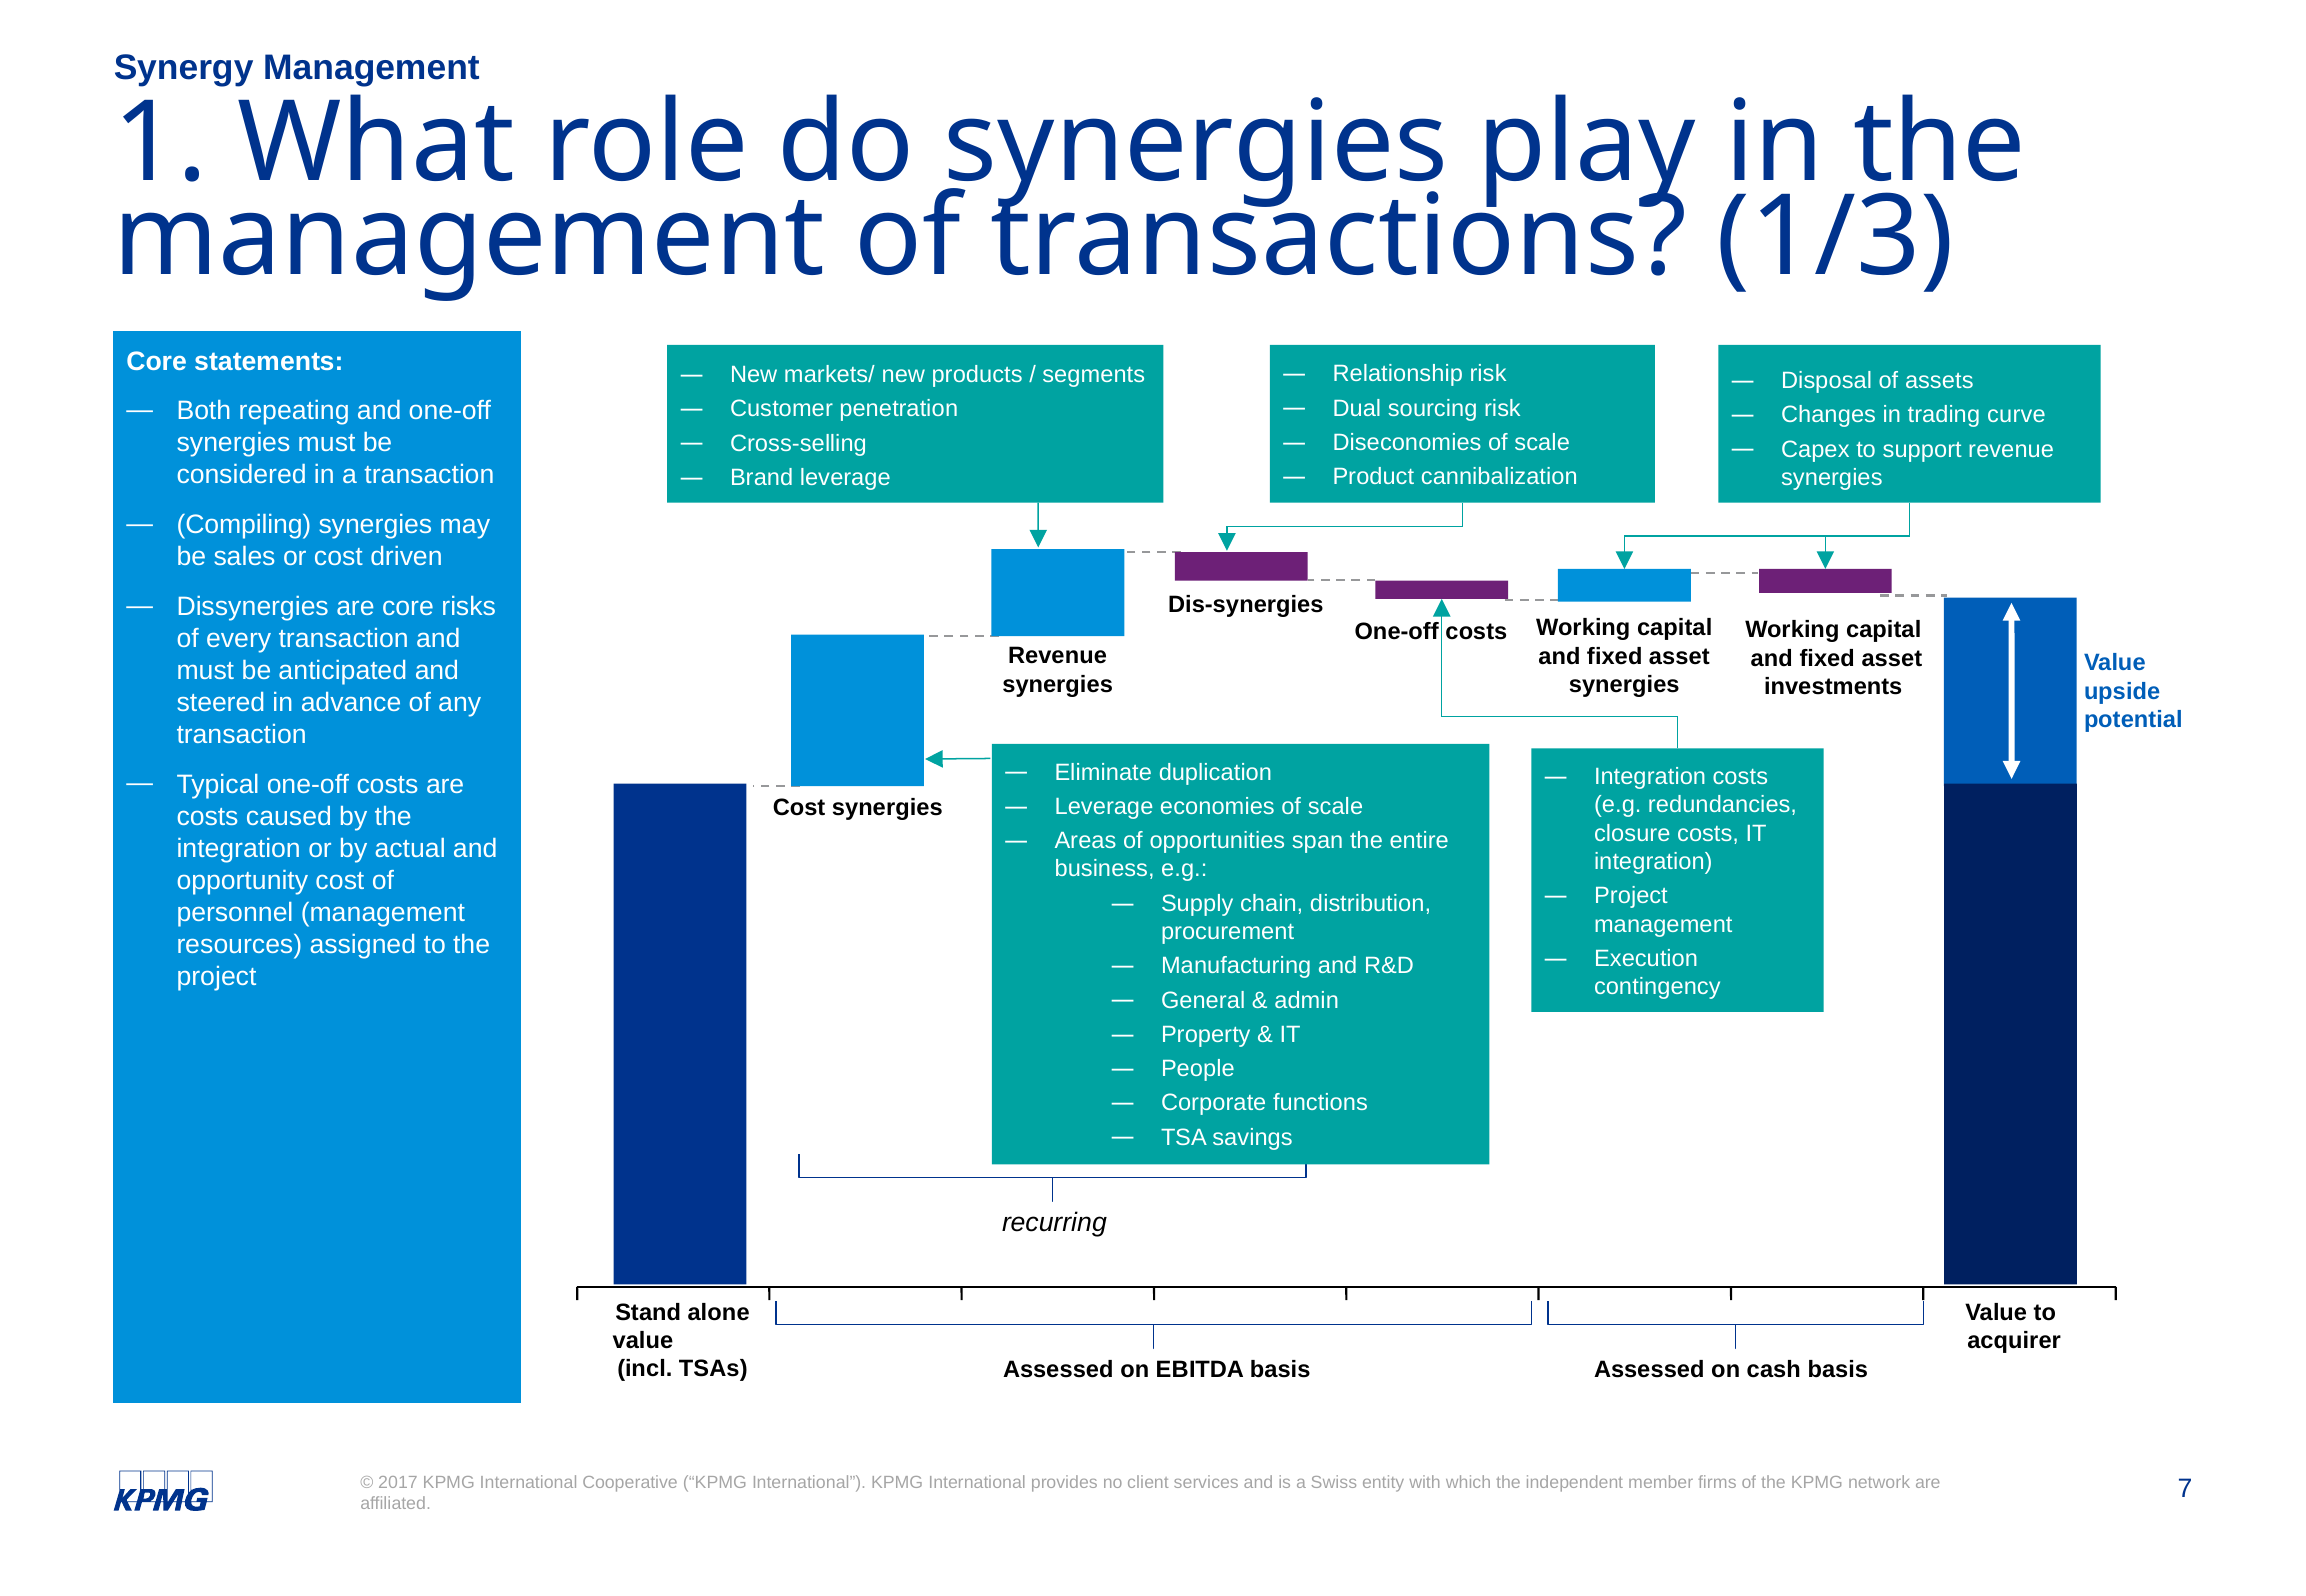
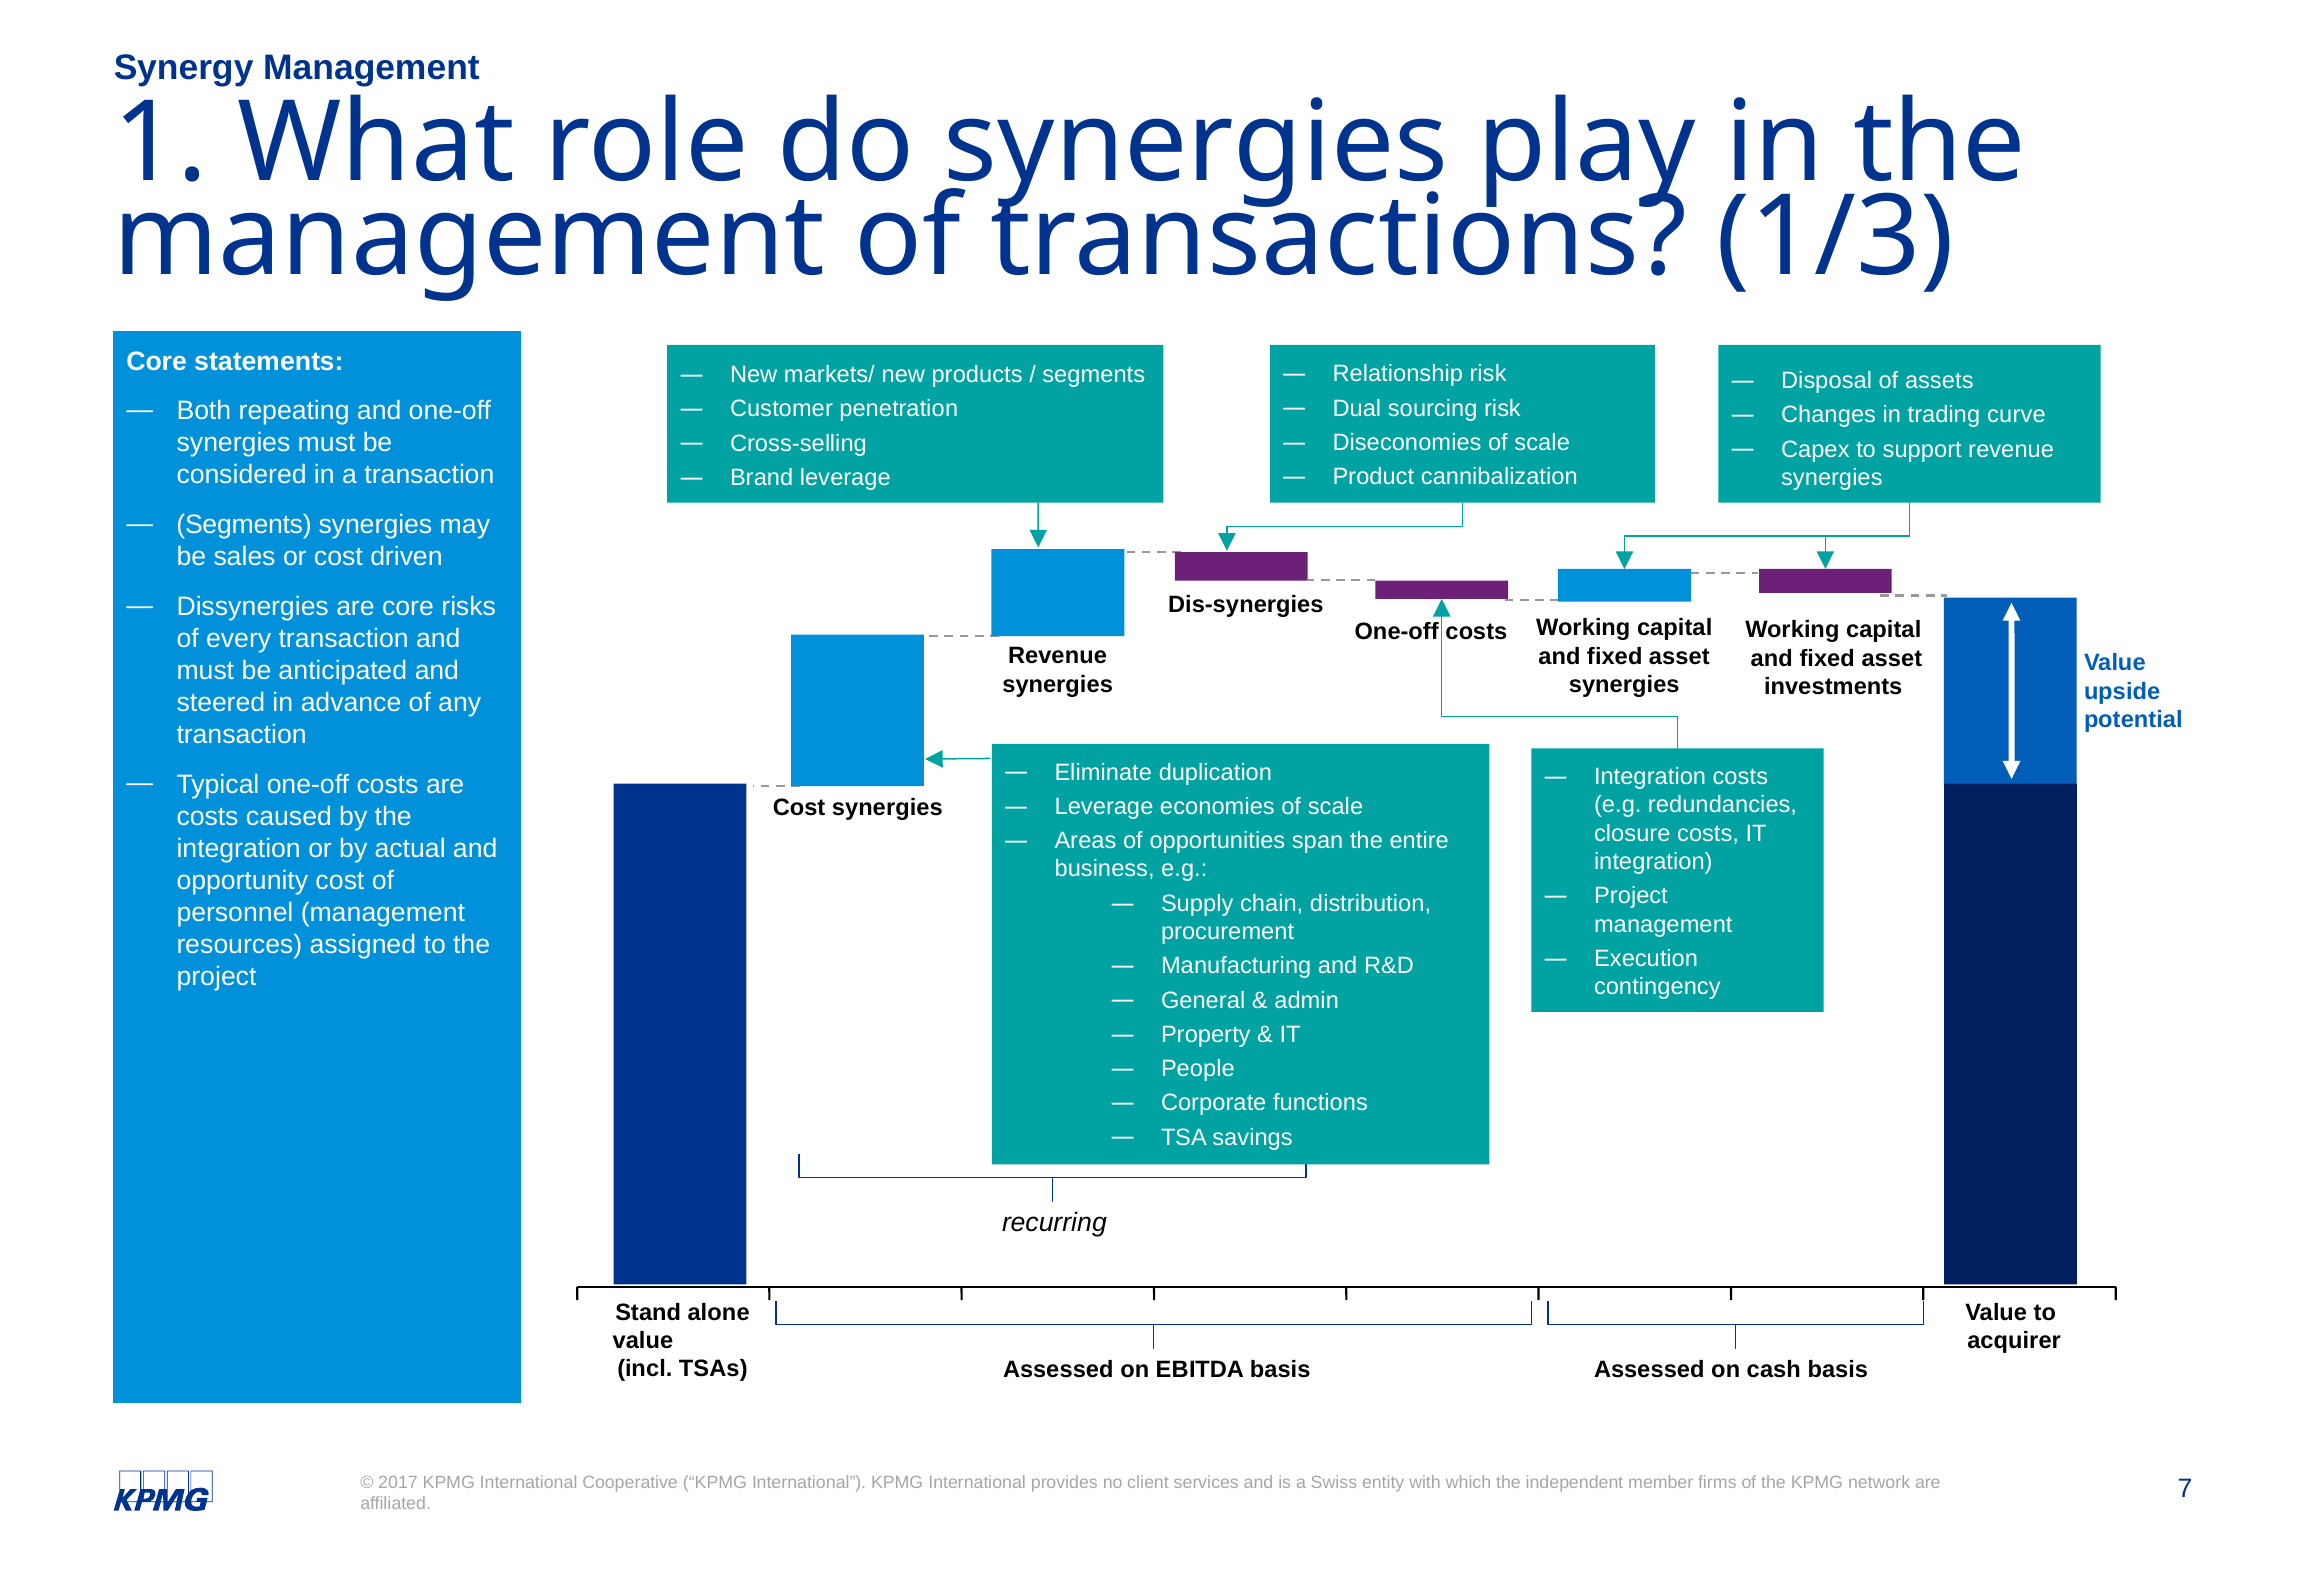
Compiling: Compiling -> Segments (244, 525)
